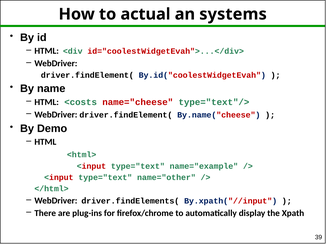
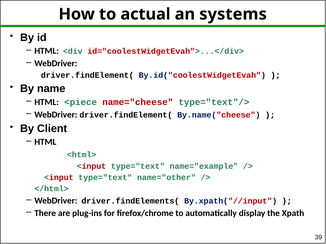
<costs: <costs -> <piece (81, 102)
Demo: Demo -> Client (52, 129)
